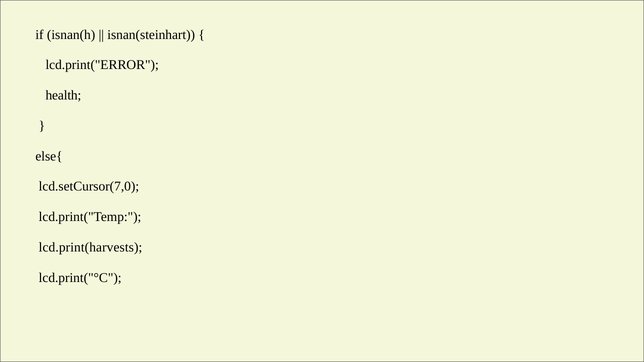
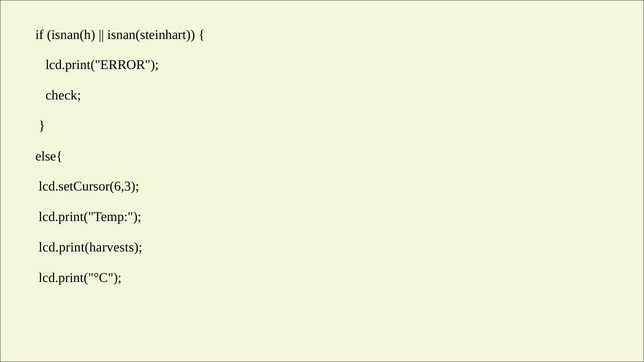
health: health -> check (63, 95)
lcd.setCursor(7,0: lcd.setCursor(7,0 -> lcd.setCursor(6,3 (89, 187)
